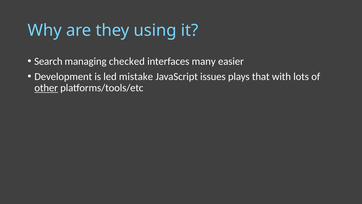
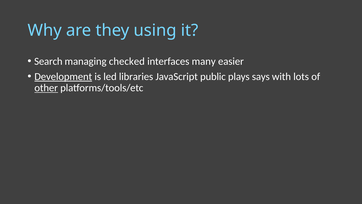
Development underline: none -> present (63, 76)
mistake: mistake -> libraries (136, 76)
issues: issues -> public (213, 76)
that: that -> says (261, 76)
